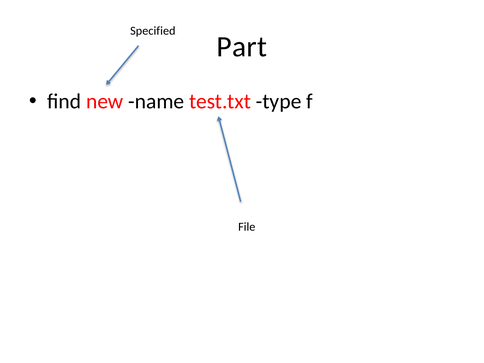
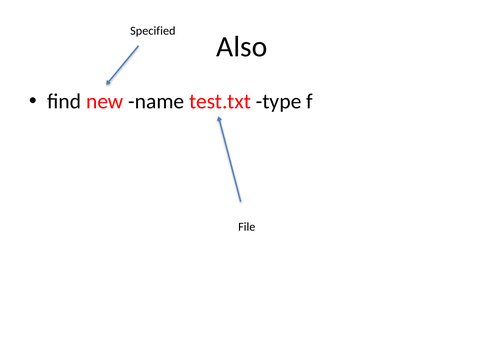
Part: Part -> Also (242, 47)
